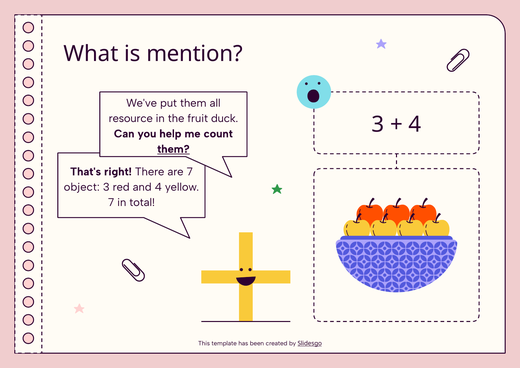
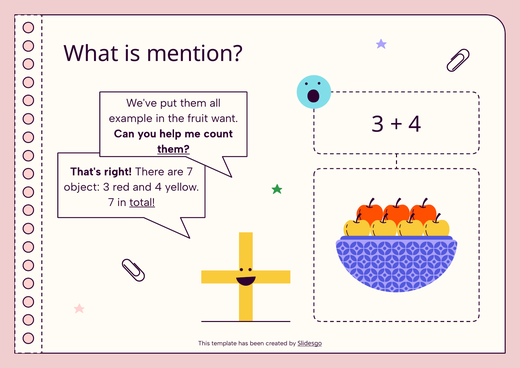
resource: resource -> example (131, 118)
duck: duck -> want (225, 118)
total underline: none -> present (142, 202)
